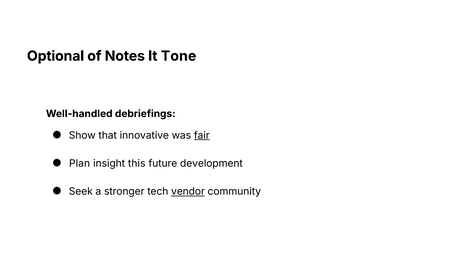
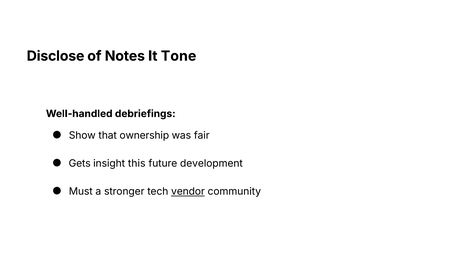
Optional: Optional -> Disclose (56, 56)
innovative: innovative -> ownership (144, 136)
fair underline: present -> none (202, 136)
Plan: Plan -> Gets (80, 164)
Seek: Seek -> Must (81, 192)
